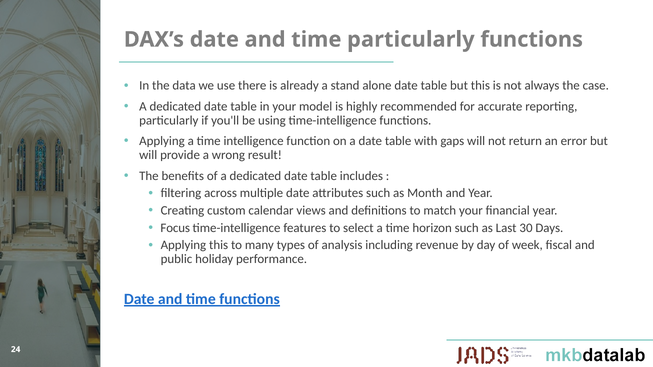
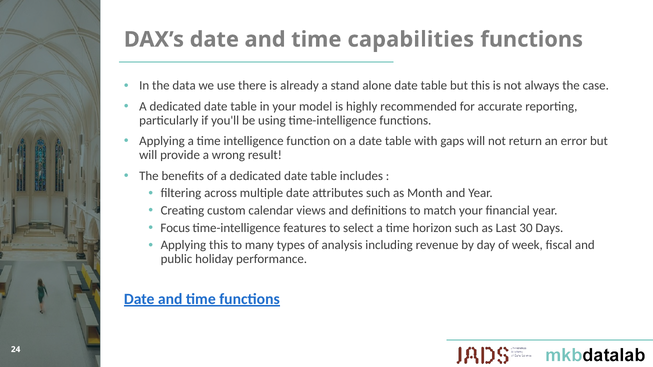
time particularly: particularly -> capabilities (411, 40)
